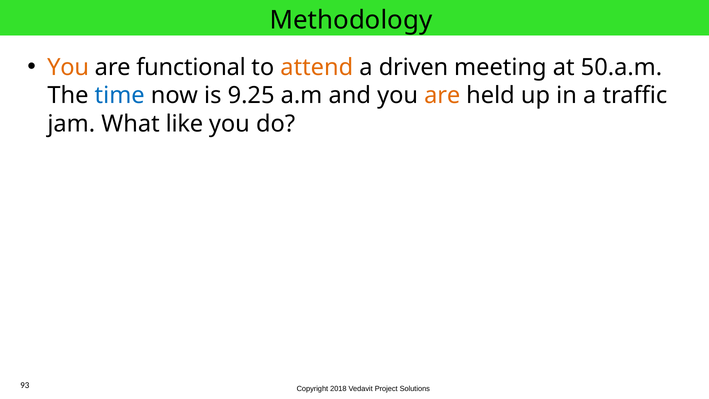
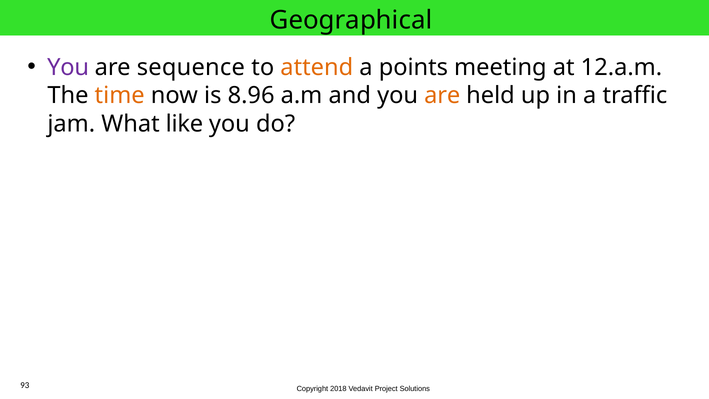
Methodology: Methodology -> Geographical (351, 20)
You colour: orange -> purple (68, 67)
functional: functional -> sequence (191, 67)
driven: driven -> points (413, 67)
50.a.m: 50.a.m -> 12.a.m (621, 67)
time colour: blue -> orange (120, 96)
9.25: 9.25 -> 8.96 (251, 96)
